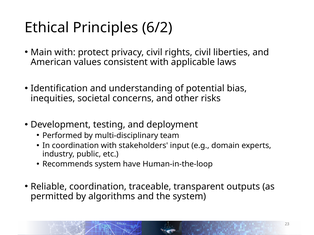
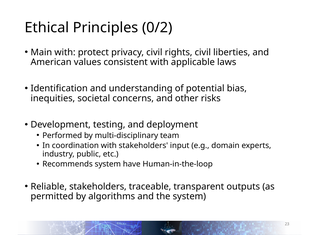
6/2: 6/2 -> 0/2 (157, 28)
Reliable coordination: coordination -> stakeholders (98, 187)
